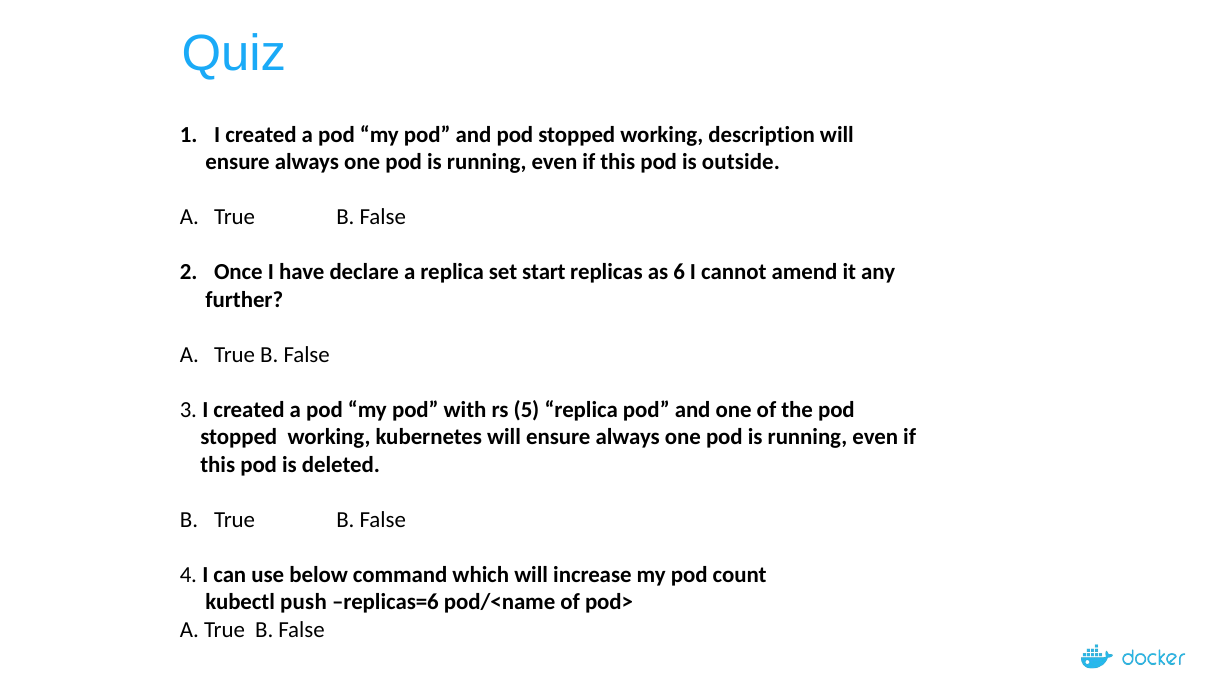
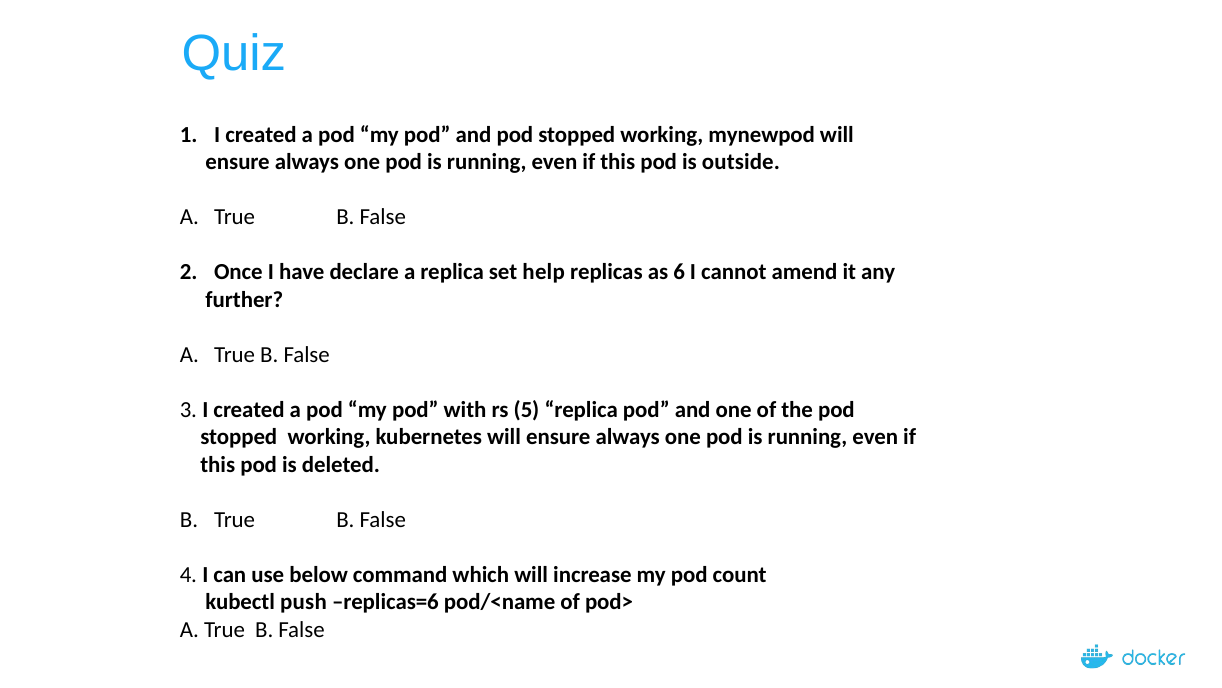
description: description -> mynewpod (762, 135)
start: start -> help (544, 272)
